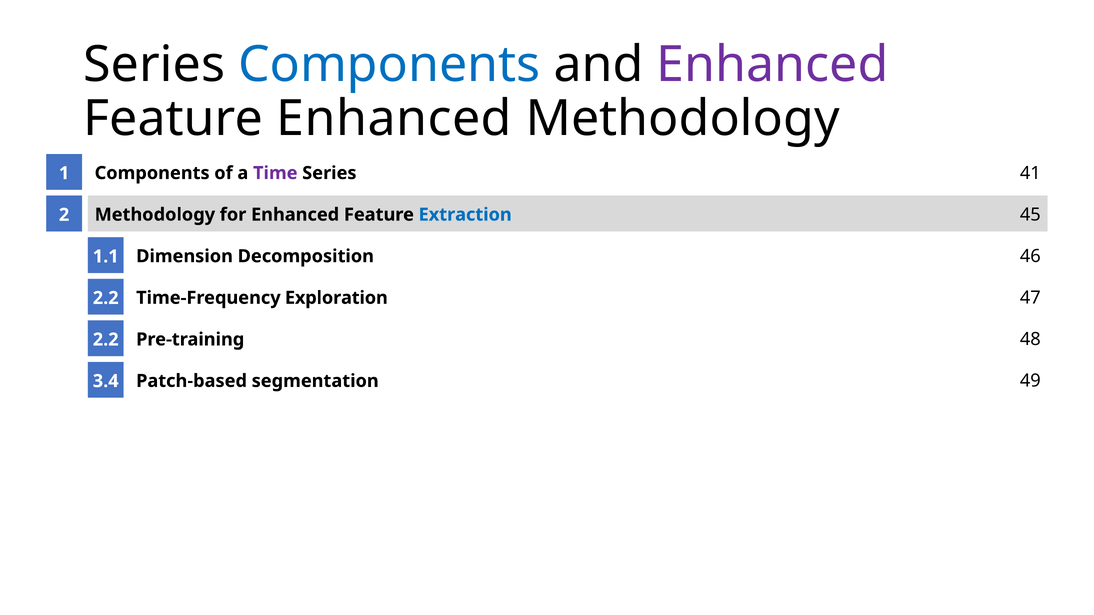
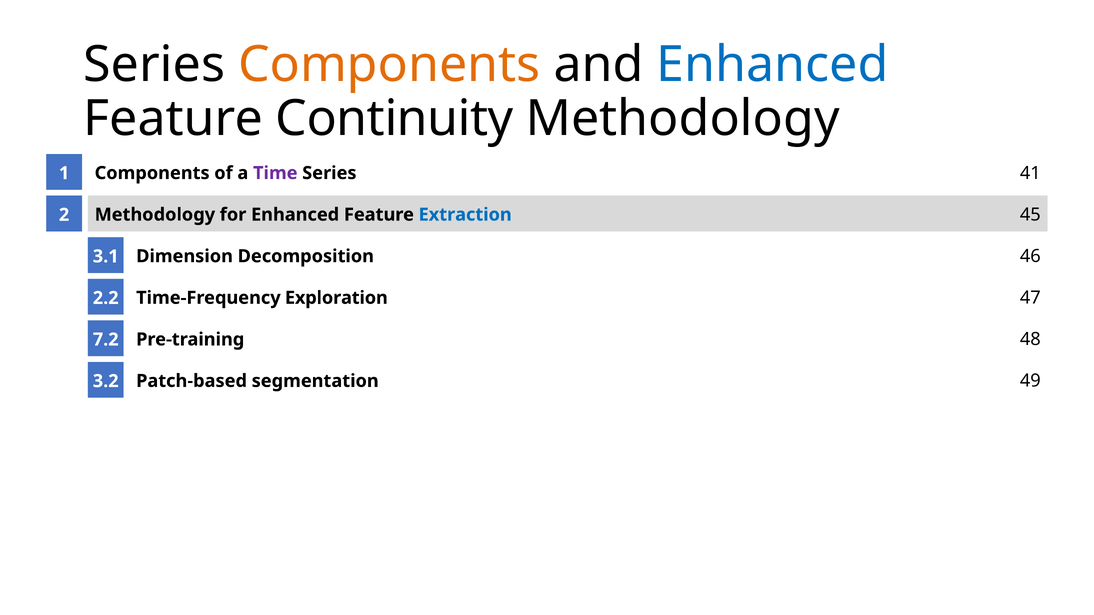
Components colour: blue -> orange (389, 65)
Enhanced colour: purple -> blue (772, 65)
Feature Enhanced: Enhanced -> Continuity (394, 119)
1.1: 1.1 -> 3.1 (106, 257)
2.2: 2.2 -> 7.2 (106, 340)
3.4: 3.4 -> 3.2 (106, 381)
